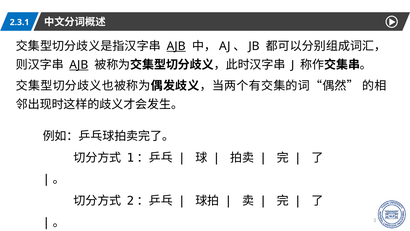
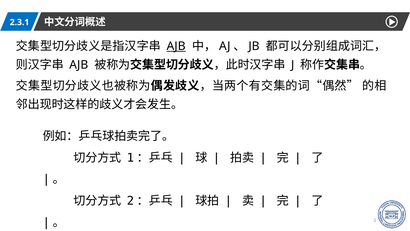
AJB underline: present -> none (79, 65)
